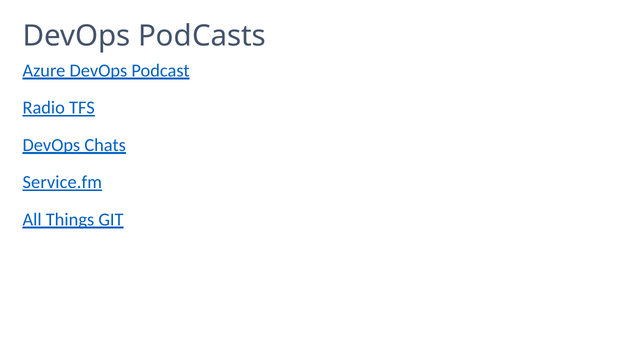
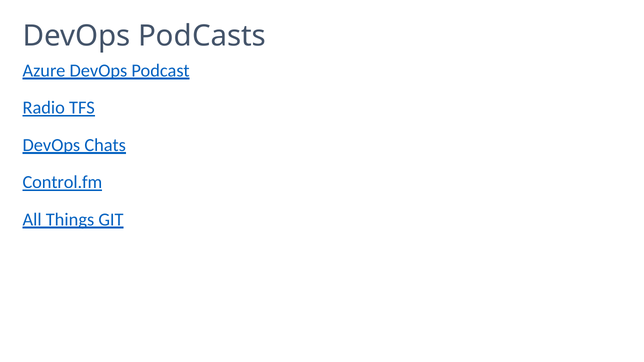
Service.fm: Service.fm -> Control.fm (62, 182)
